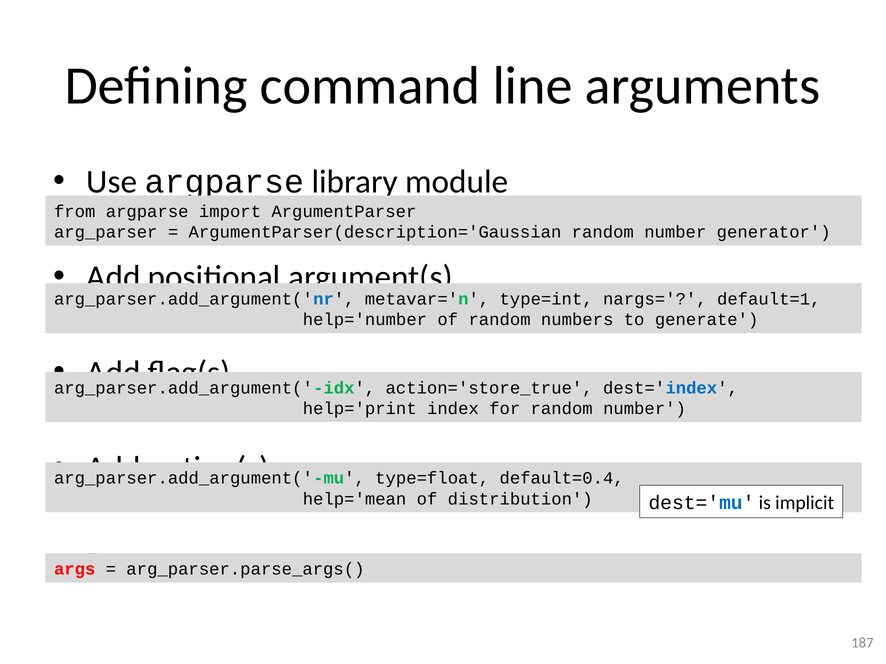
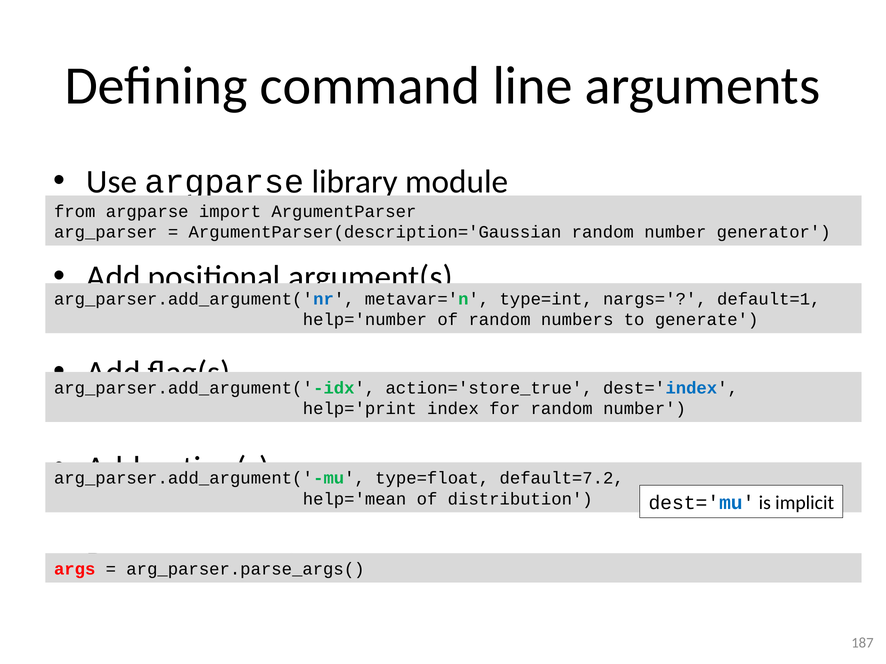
default=0.4: default=0.4 -> default=7.2 (562, 479)
